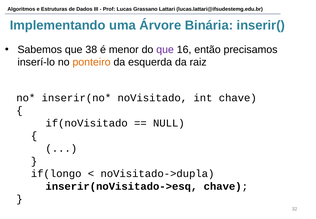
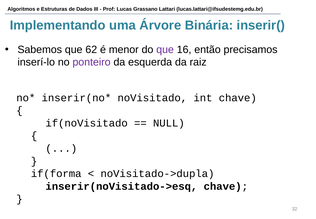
38: 38 -> 62 (91, 50)
ponteiro colour: orange -> purple (92, 62)
if(longo: if(longo -> if(forma (56, 174)
